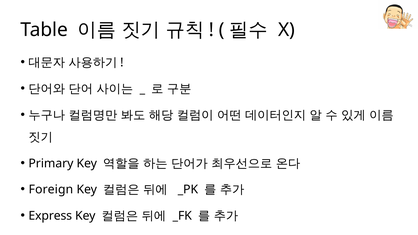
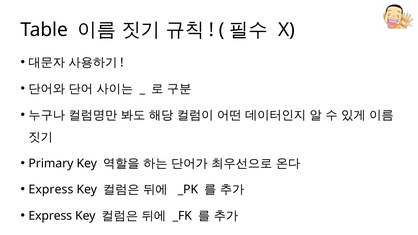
Foreign: Foreign -> Express (51, 190)
